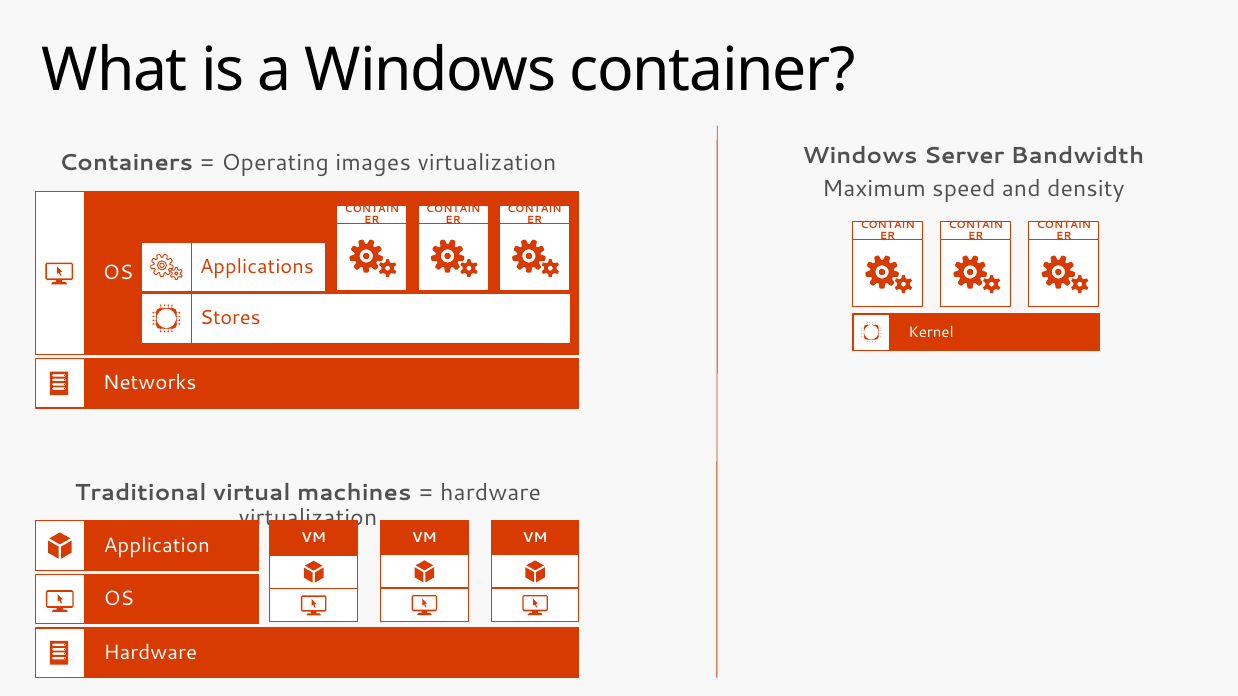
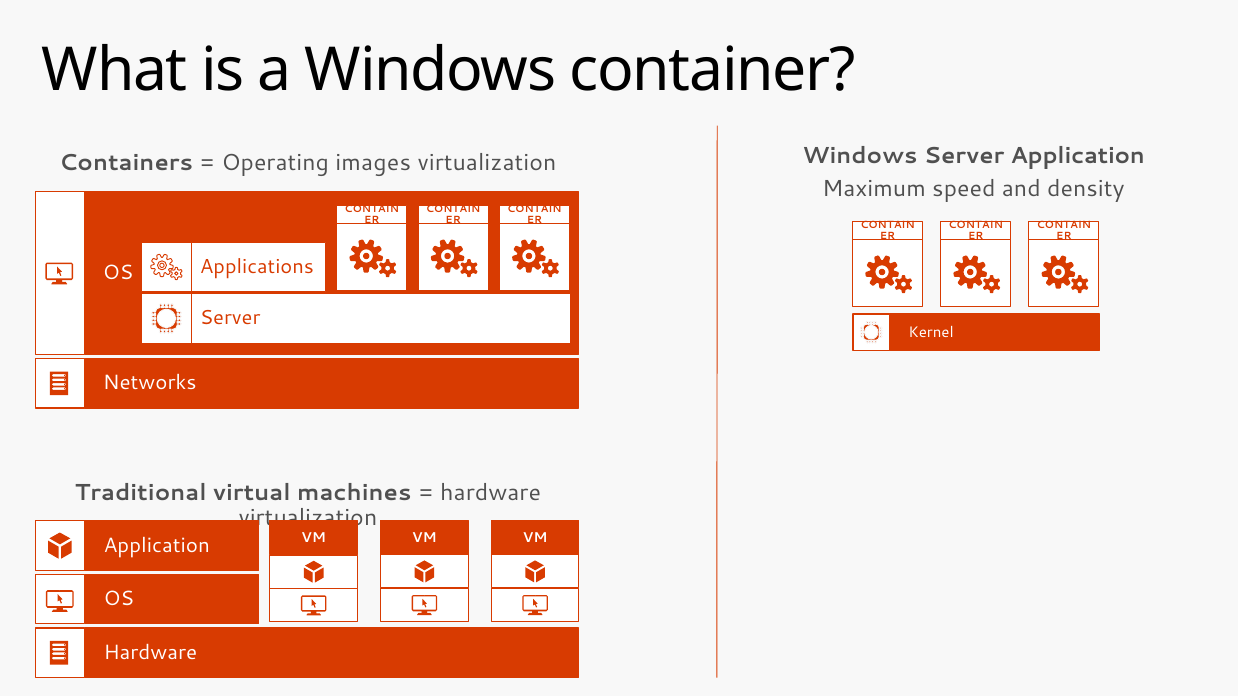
Server Bandwidth: Bandwidth -> Application (1078, 156)
Stores: Stores -> Server (230, 318)
